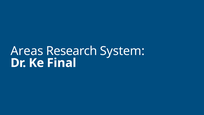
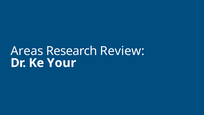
System: System -> Review (122, 51)
Final: Final -> Your (61, 63)
